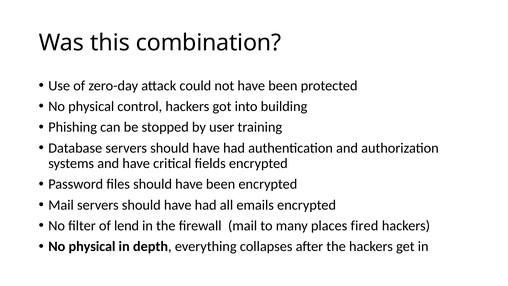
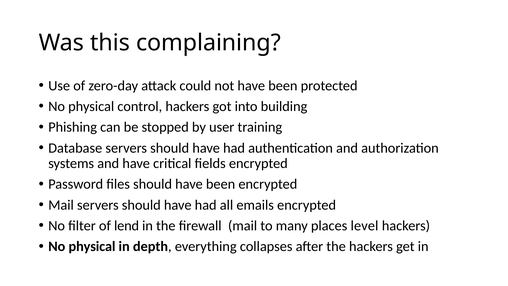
combination: combination -> complaining (208, 43)
fired: fired -> level (364, 226)
